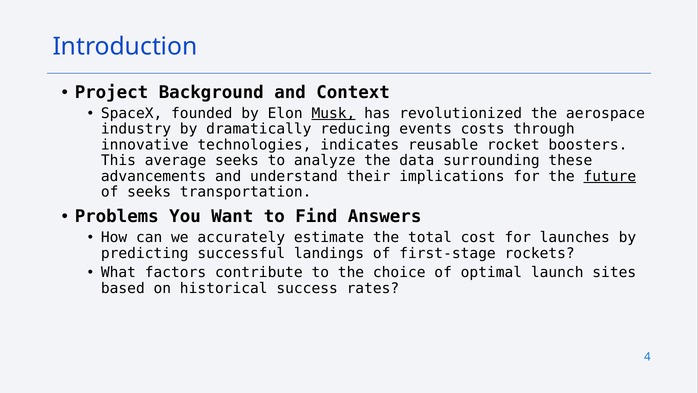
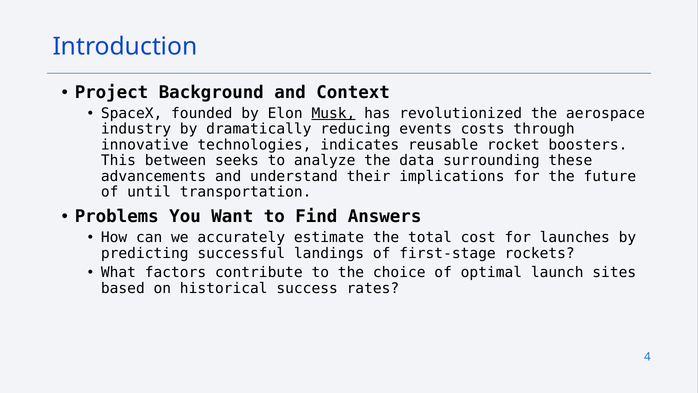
average: average -> between (175, 160)
future underline: present -> none (610, 176)
of seeks: seeks -> until (149, 192)
